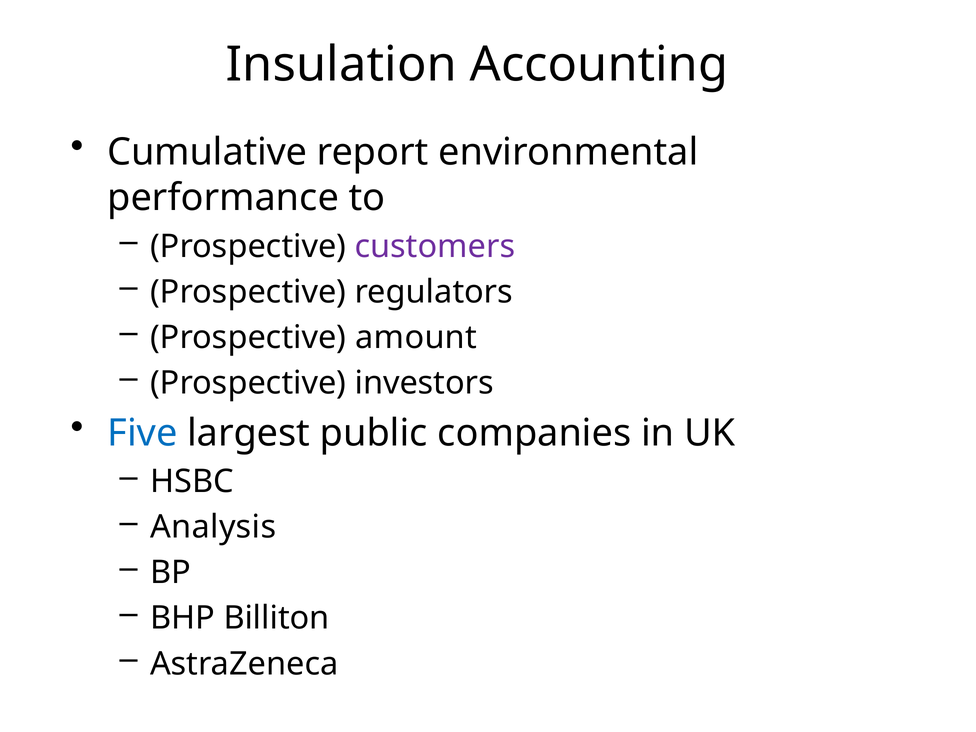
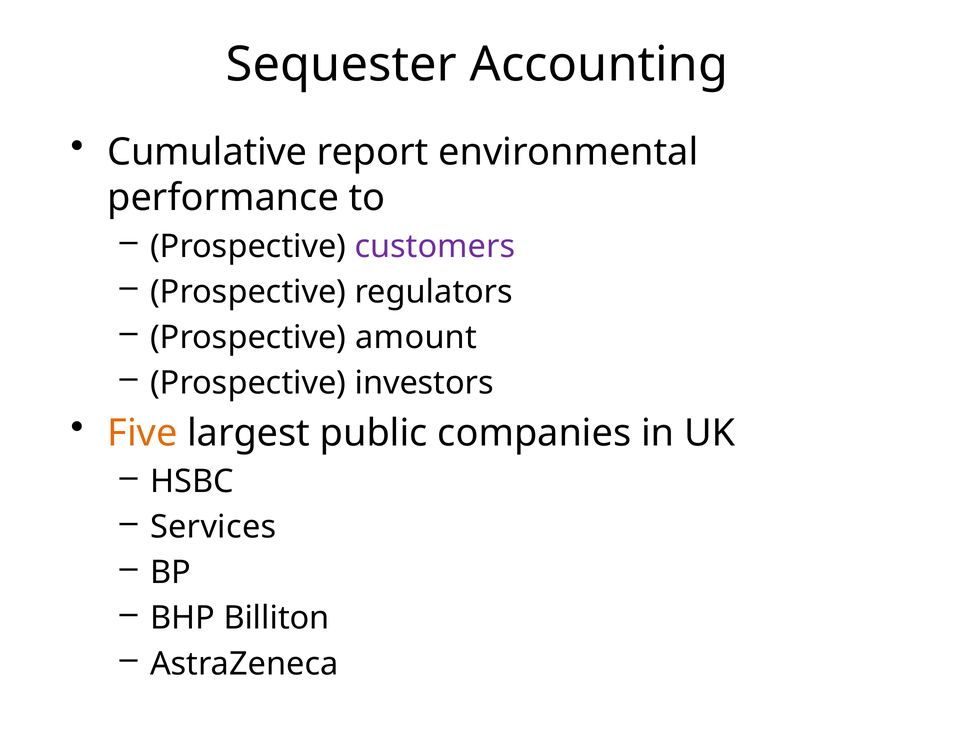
Insulation: Insulation -> Sequester (341, 64)
Five colour: blue -> orange (142, 433)
Analysis: Analysis -> Services (213, 527)
